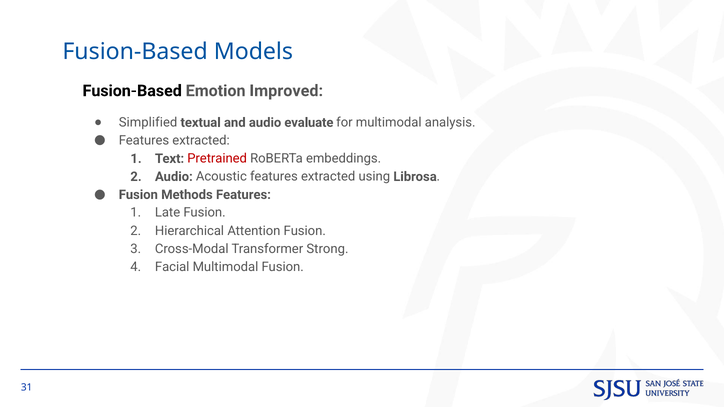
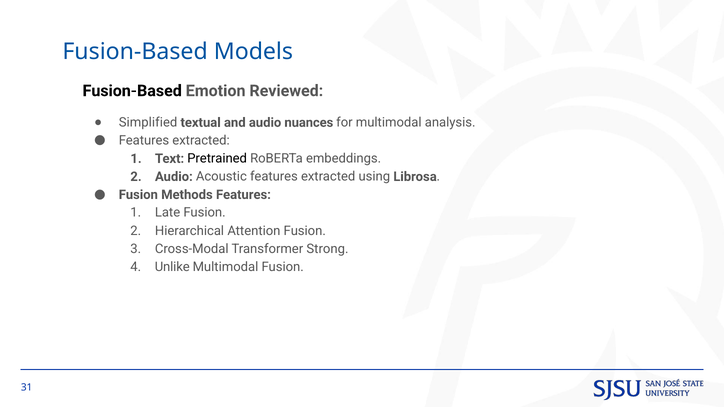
Improved: Improved -> Reviewed (286, 91)
evaluate: evaluate -> nuances (309, 123)
Pretrained colour: red -> black (217, 159)
Facial: Facial -> Unlike (172, 267)
